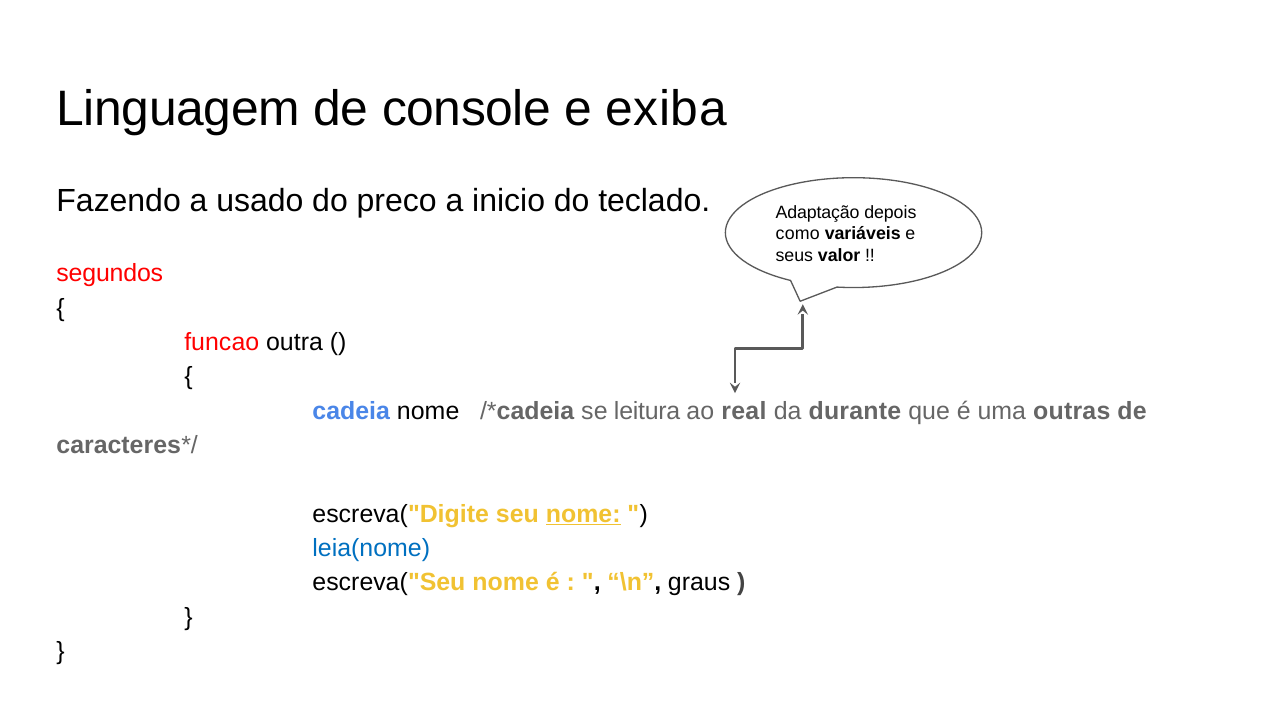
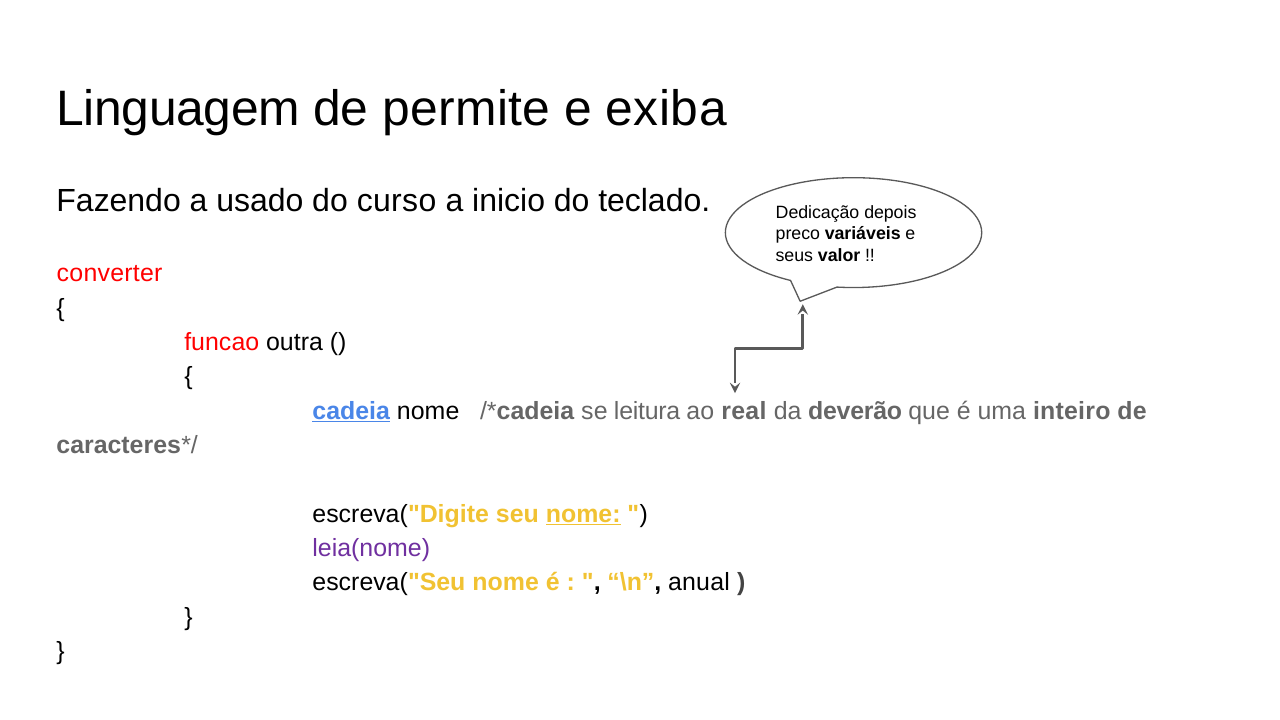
console: console -> permite (466, 109)
preco: preco -> curso (397, 201)
Adaptação: Adaptação -> Dedicação (818, 212)
como: como -> preco (798, 234)
segundos: segundos -> converter (110, 274)
cadeia underline: none -> present (351, 411)
durante: durante -> deverão (855, 411)
outras: outras -> inteiro (1072, 411)
leia(nome colour: blue -> purple (371, 548)
graus: graus -> anual (699, 583)
